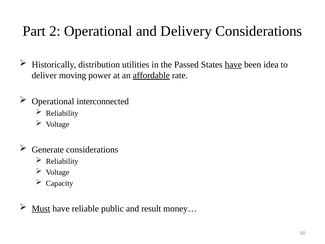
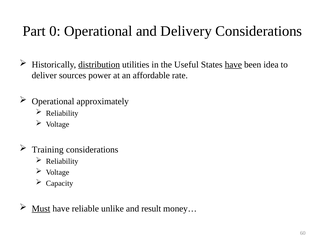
2: 2 -> 0 (55, 31)
distribution underline: none -> present (99, 65)
Passed: Passed -> Useful (186, 65)
moving: moving -> sources (73, 75)
affordable underline: present -> none (151, 75)
interconnected: interconnected -> approximately (103, 101)
Generate: Generate -> Training (48, 149)
public: public -> unlike (112, 208)
